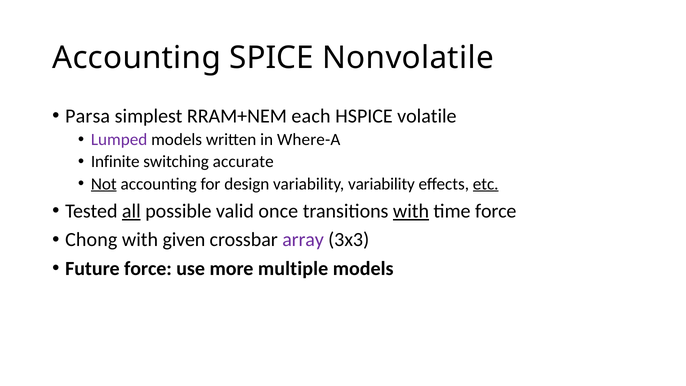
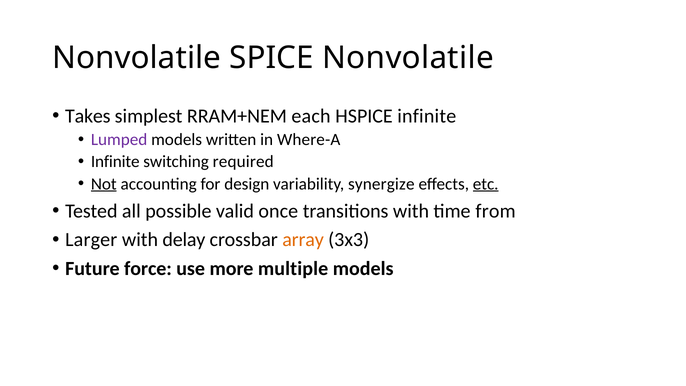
Accounting: Accounting -> Nonvolatile (137, 58)
Parsa: Parsa -> Takes (88, 116)
HSPICE volatile: volatile -> infinite (427, 116)
accurate: accurate -> required (243, 162)
variability variability: variability -> synergize (381, 184)
all underline: present -> none (131, 211)
with underline: present -> none (411, 211)
time force: force -> from (496, 211)
Chong: Chong -> Larger (91, 240)
given: given -> delay (184, 240)
array colour: purple -> orange (303, 240)
